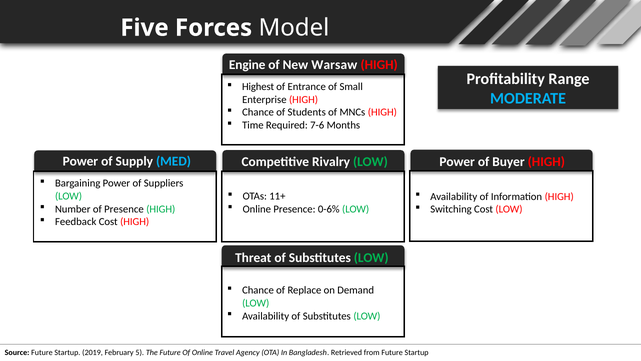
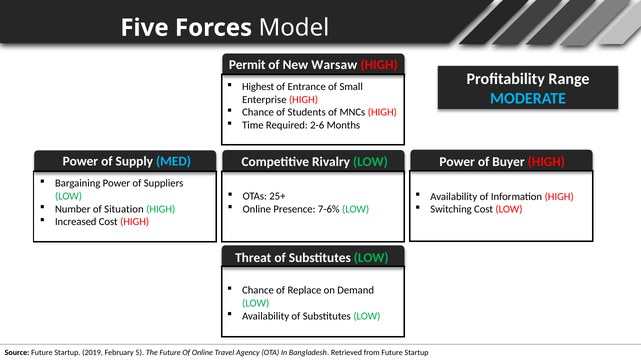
Engine: Engine -> Permit (247, 65)
7-6: 7-6 -> 2-6 (317, 125)
11+: 11+ -> 25+ (277, 196)
of Presence: Presence -> Situation (124, 209)
0-6%: 0-6% -> 7-6% (329, 209)
Feedback: Feedback -> Increased (76, 222)
